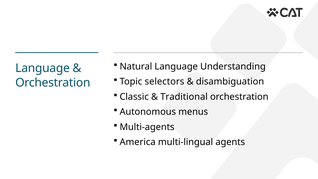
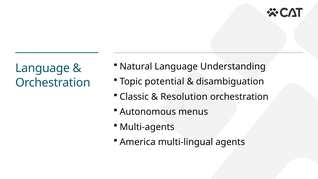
selectors: selectors -> potential (164, 82)
Traditional: Traditional -> Resolution (184, 97)
